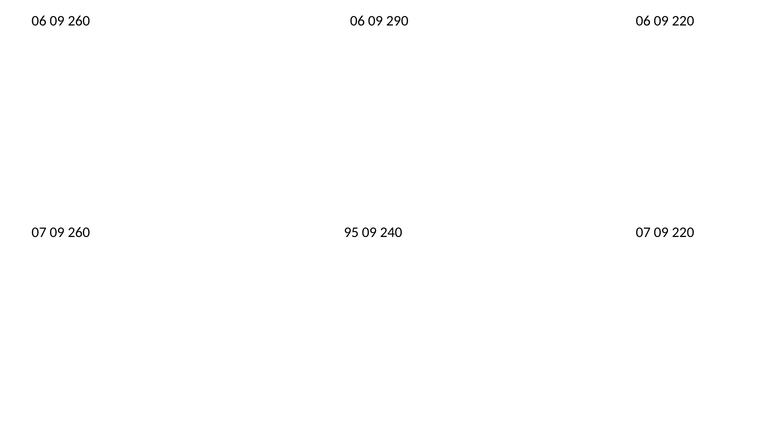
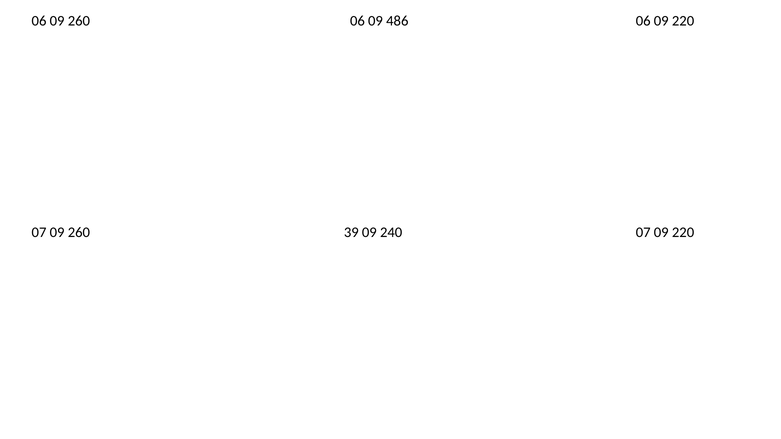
290: 290 -> 486 (397, 21)
95: 95 -> 39 (351, 233)
